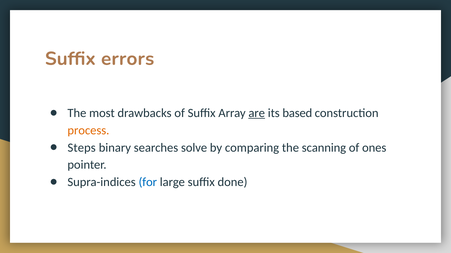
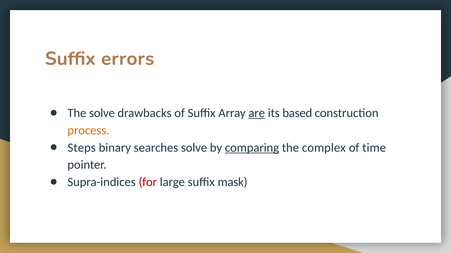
The most: most -> solve (102, 113)
comparing underline: none -> present (252, 148)
scanning: scanning -> complex (324, 148)
ones: ones -> time (374, 148)
for colour: blue -> red (148, 183)
done: done -> mask (233, 183)
